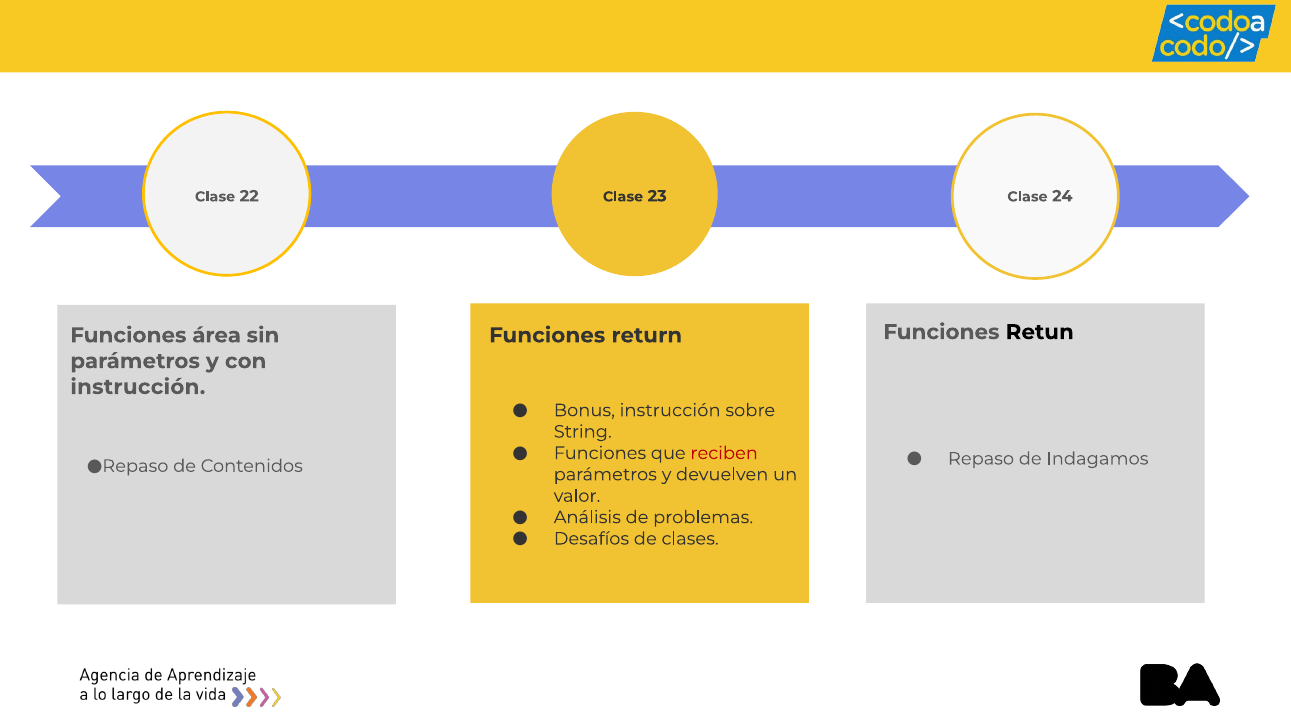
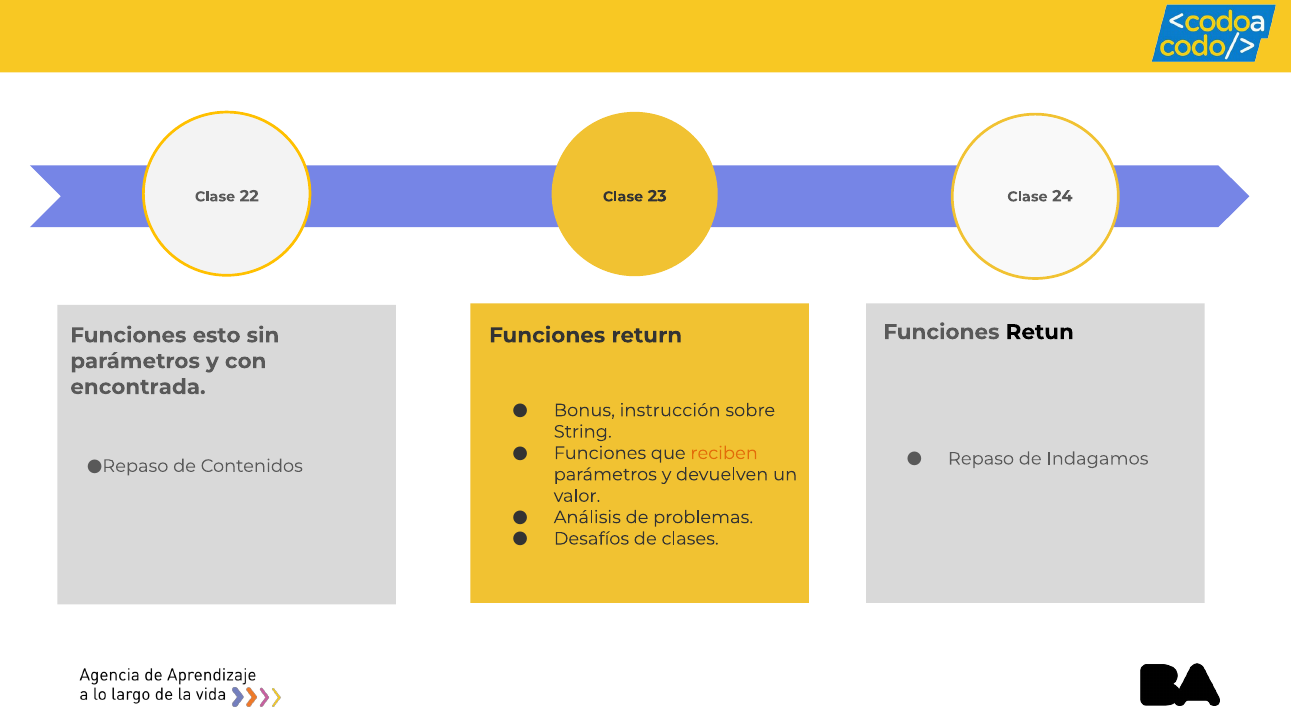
área: área -> esto (217, 335)
instrucción: instrucción -> encontrada (138, 387)
reciben colour: red -> orange (724, 453)
